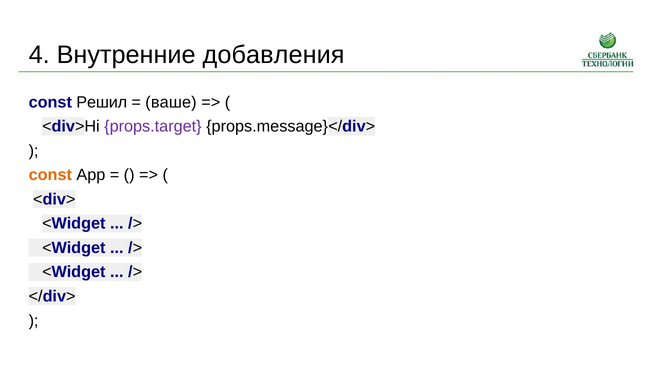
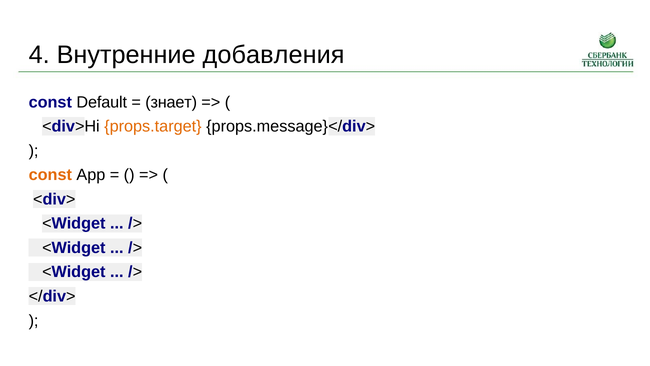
Решил: Решил -> Default (102, 102)
ваше: ваше -> знает (171, 102)
props.target colour: purple -> orange (153, 126)
